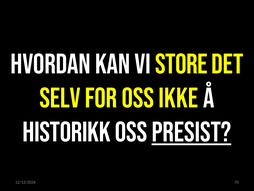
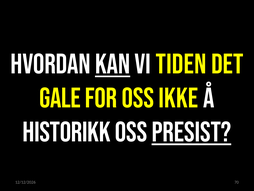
KAN underline: none -> present (113, 64)
STORE: STORE -> TIDEN (181, 64)
SELV: SELV -> GALE (60, 98)
